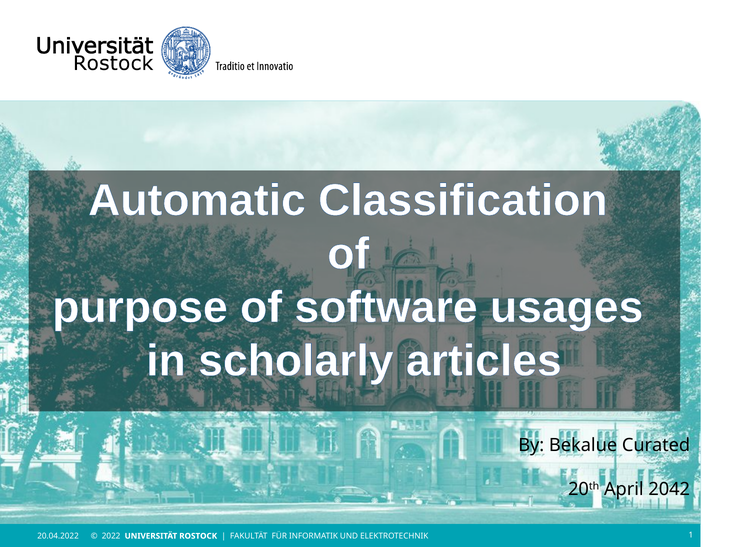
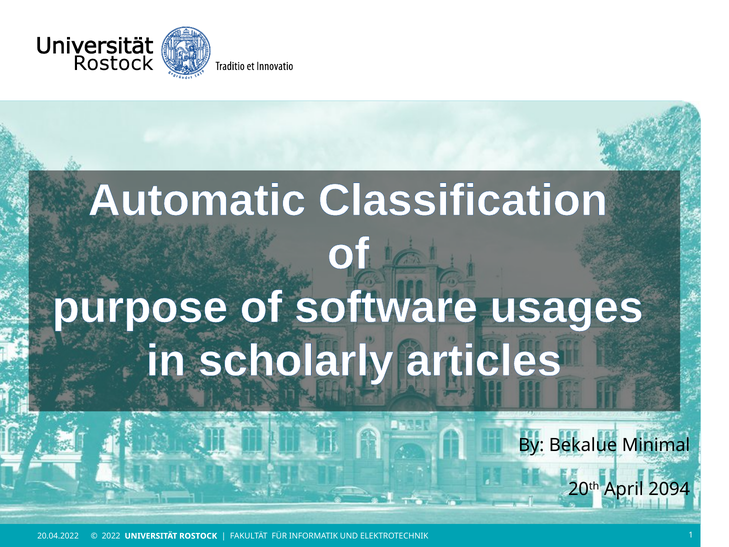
Curated: Curated -> Minimal (656, 445)
2042: 2042 -> 2094 (669, 489)
